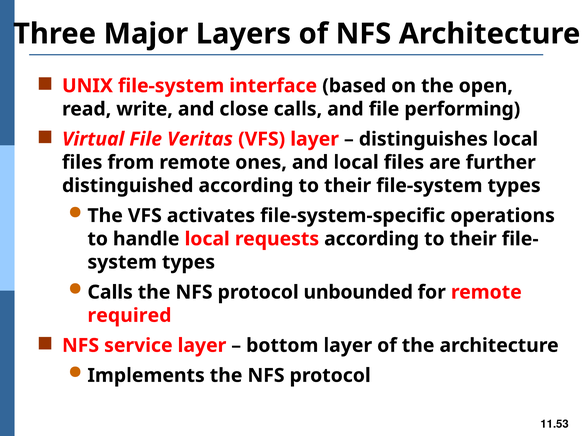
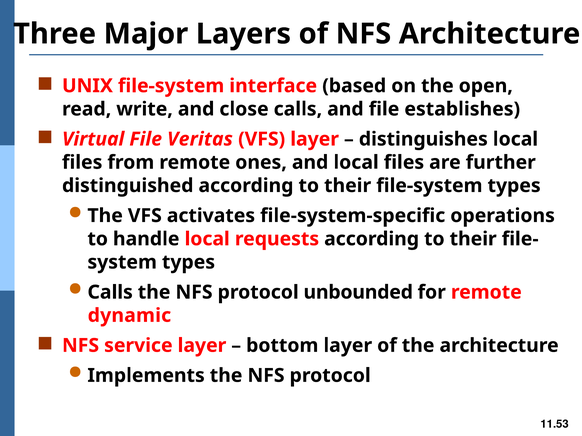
performing: performing -> establishes (462, 109)
required: required -> dynamic (129, 316)
